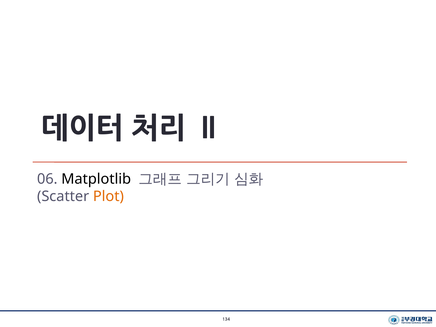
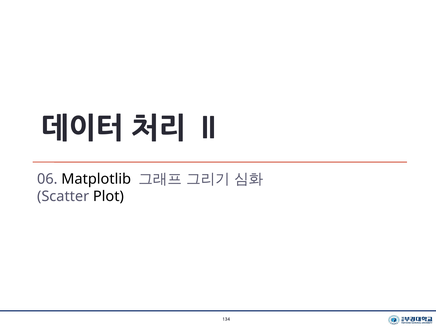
Plot colour: orange -> black (108, 197)
